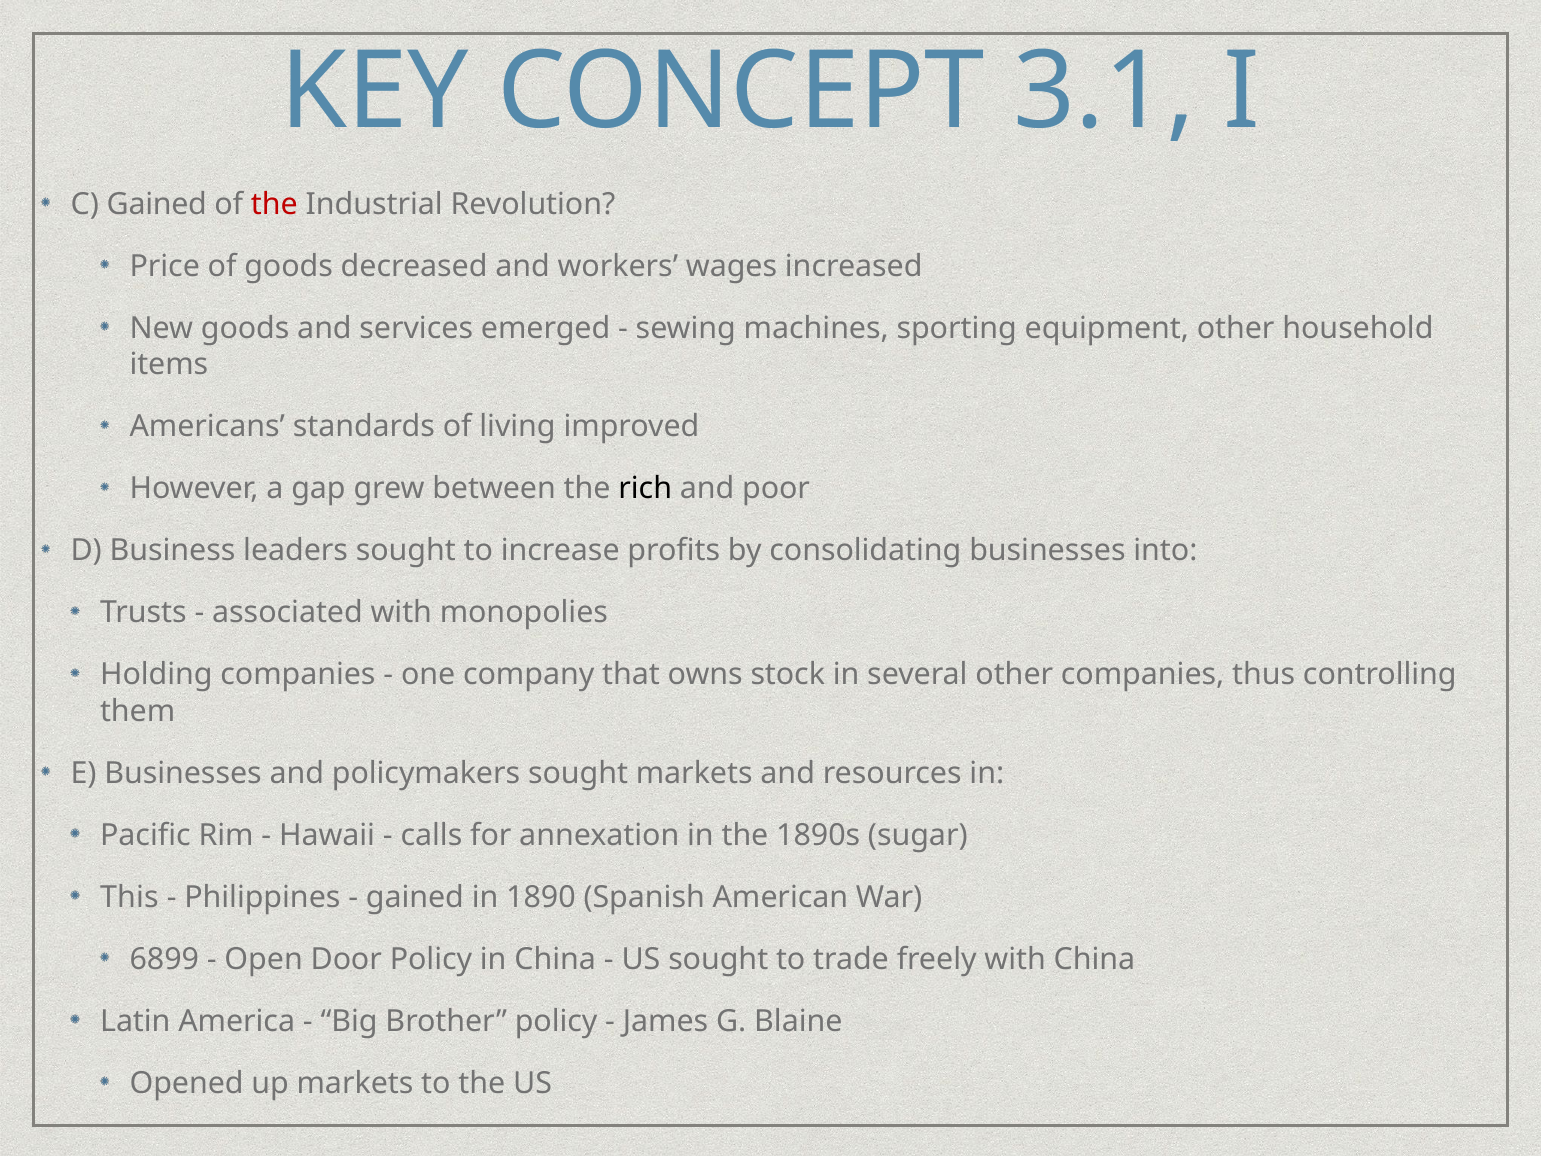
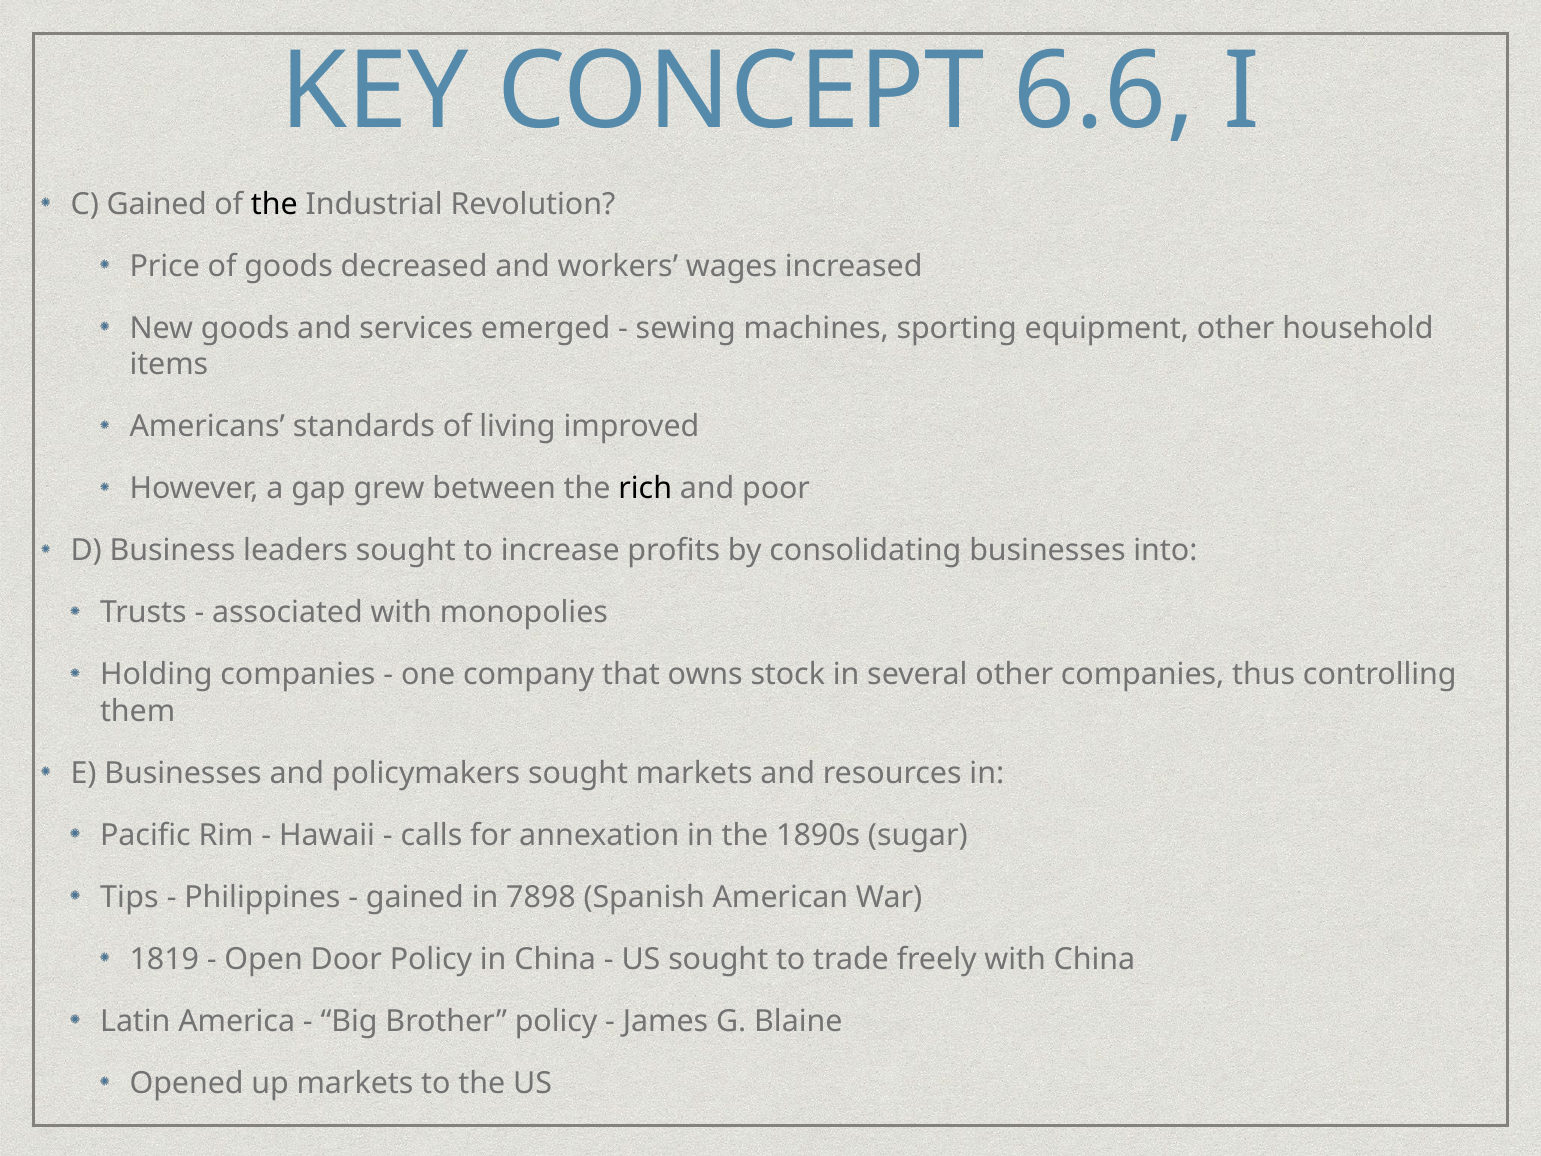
3.1: 3.1 -> 6.6 (1104, 92)
the colour: red -> black (274, 204)
This: This -> Tips (129, 897)
1890: 1890 -> 7898 (541, 897)
6899: 6899 -> 1819 (164, 959)
